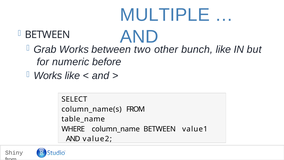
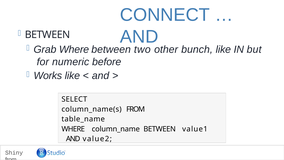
MULTIPLE: MULTIPLE -> CONNECT (165, 15)
Grab Works: Works -> Where (74, 49)
